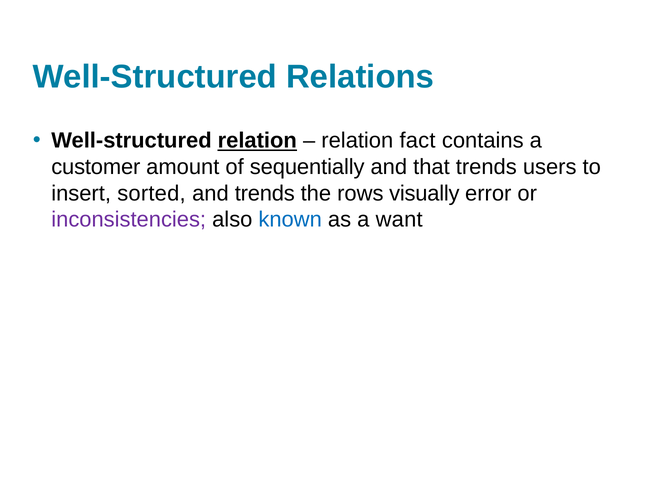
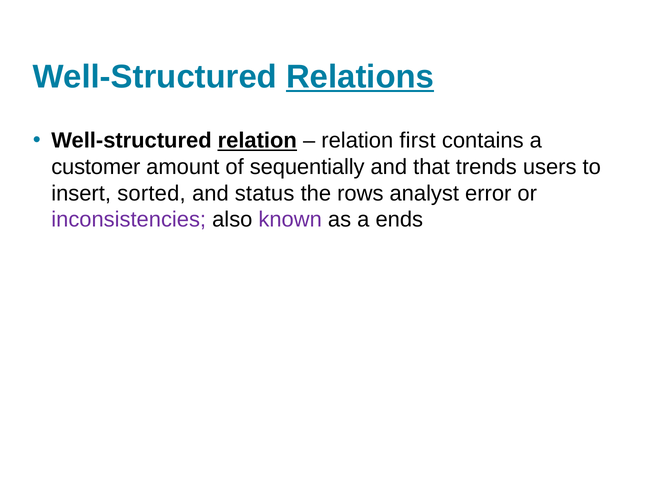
Relations underline: none -> present (360, 77)
fact: fact -> first (418, 141)
and trends: trends -> status (265, 193)
visually: visually -> analyst (424, 193)
known colour: blue -> purple (290, 220)
want: want -> ends (399, 220)
